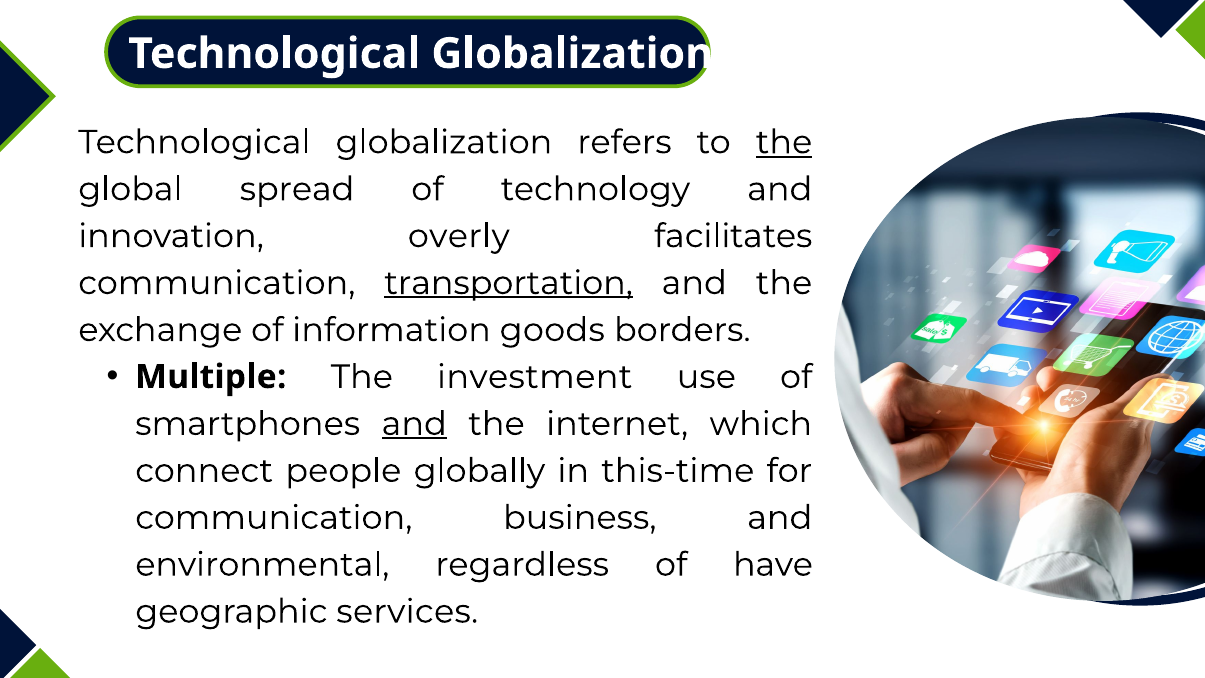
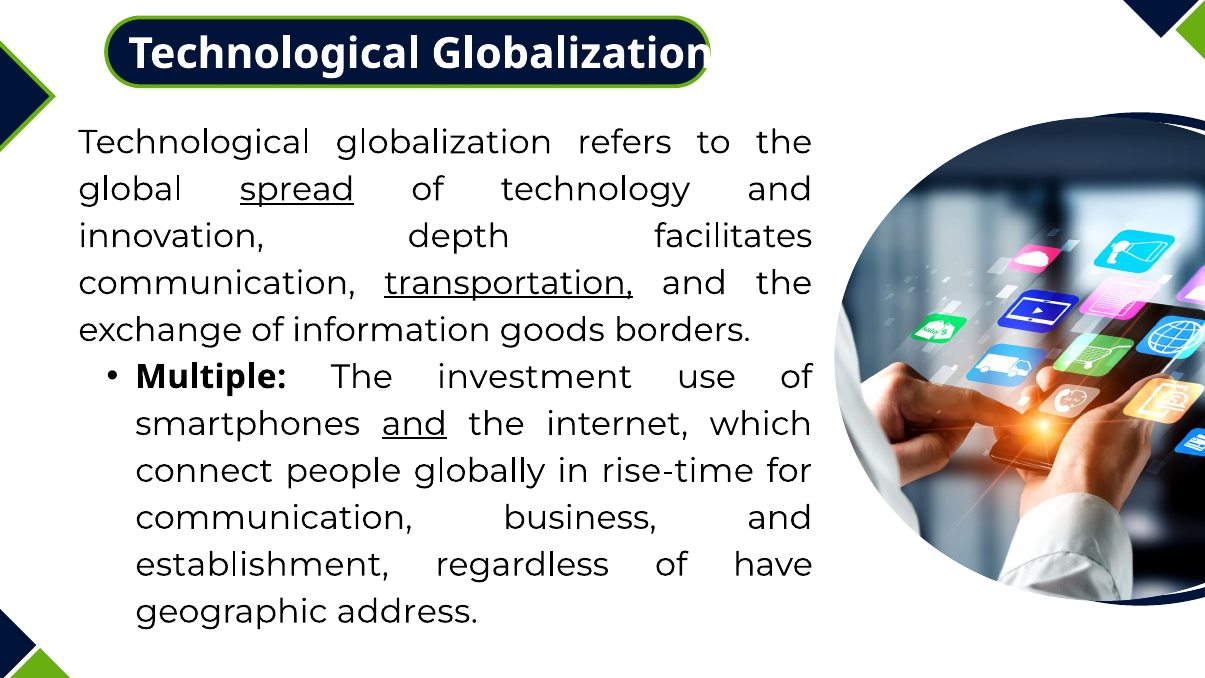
the underline: present -> none (784, 142)
spread underline: none -> present (297, 189)
overly: overly -> depth (459, 236)
this-time: this-time -> rise-time (678, 471)
environmental: environmental -> establishment (262, 564)
services: services -> address (407, 611)
